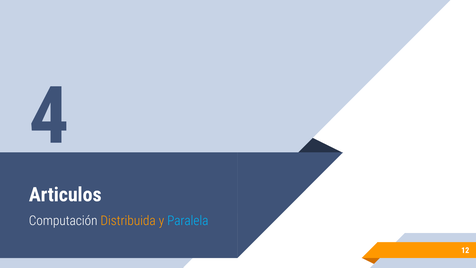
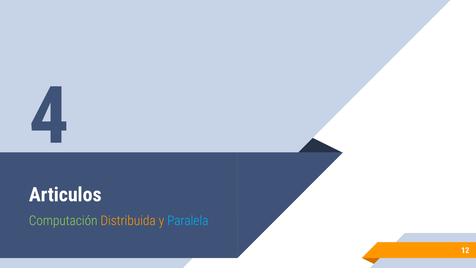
Computación colour: white -> light green (63, 221)
